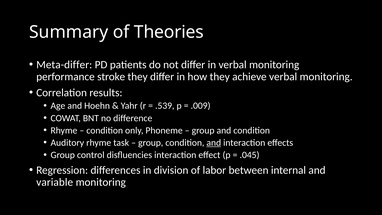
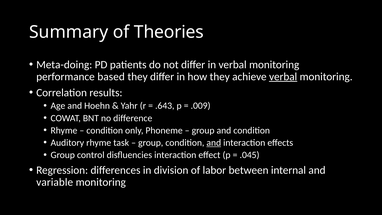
Meta-differ: Meta-differ -> Meta-doing (64, 65)
stroke: stroke -> based (111, 77)
verbal underline: none -> present (283, 77)
.539: .539 -> .643 (165, 106)
